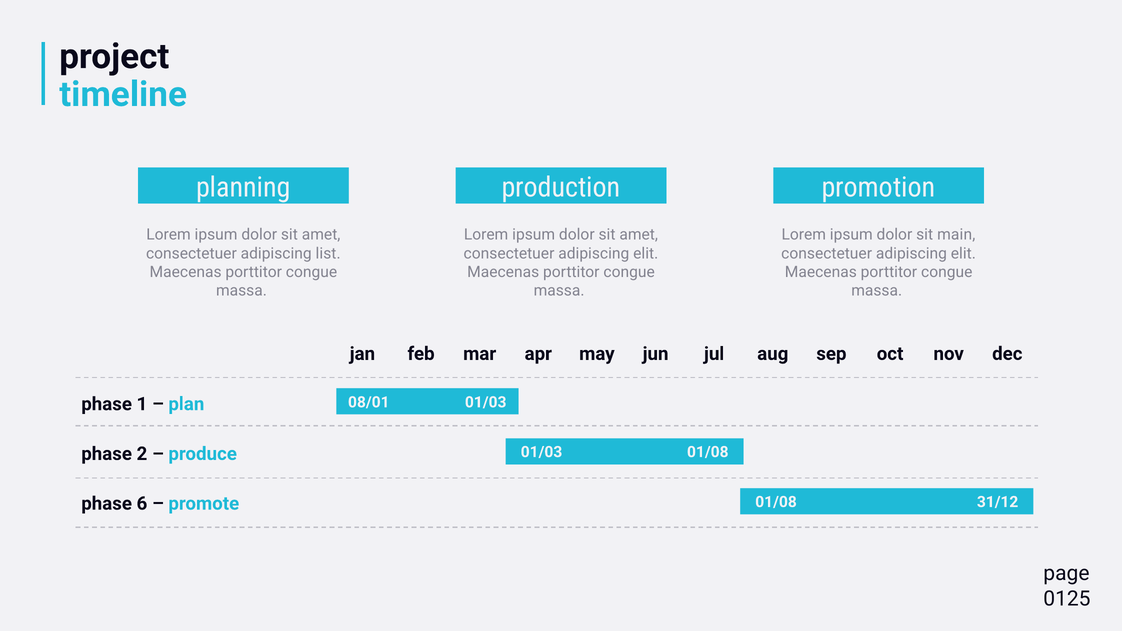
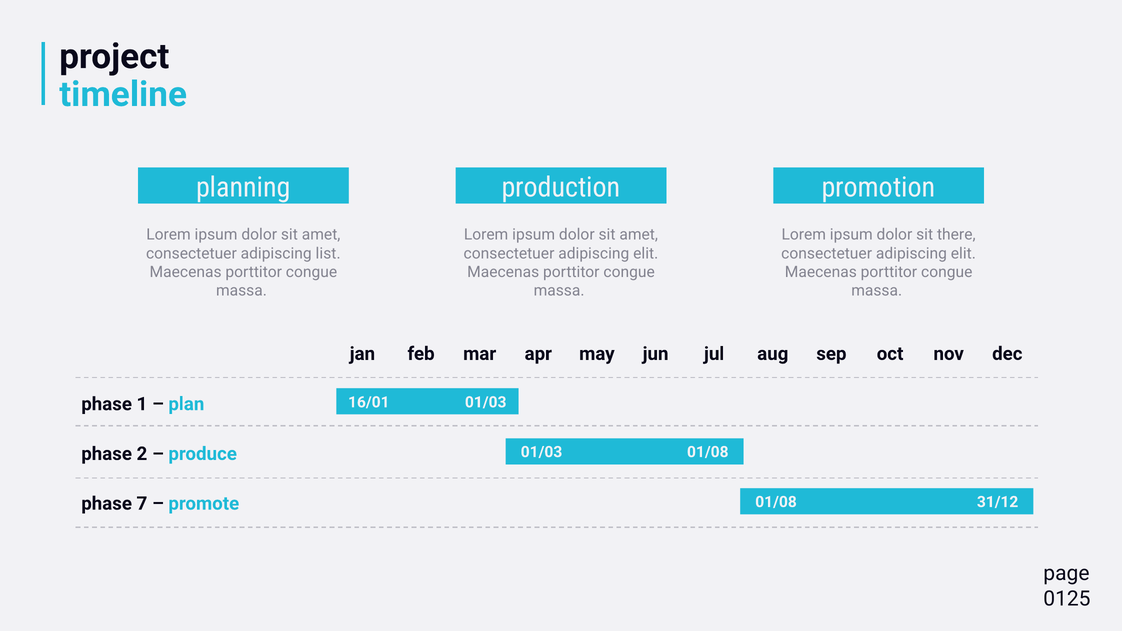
main: main -> there (956, 235)
08/01: 08/01 -> 16/01 (369, 402)
6: 6 -> 7 (142, 504)
